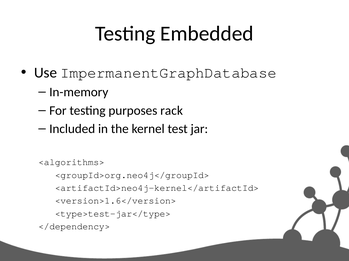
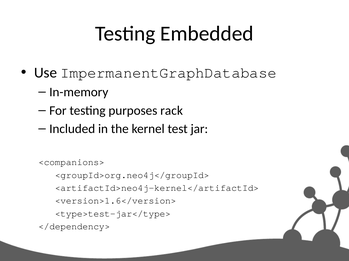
<algorithms>: <algorithms> -> <companions> (71, 163)
